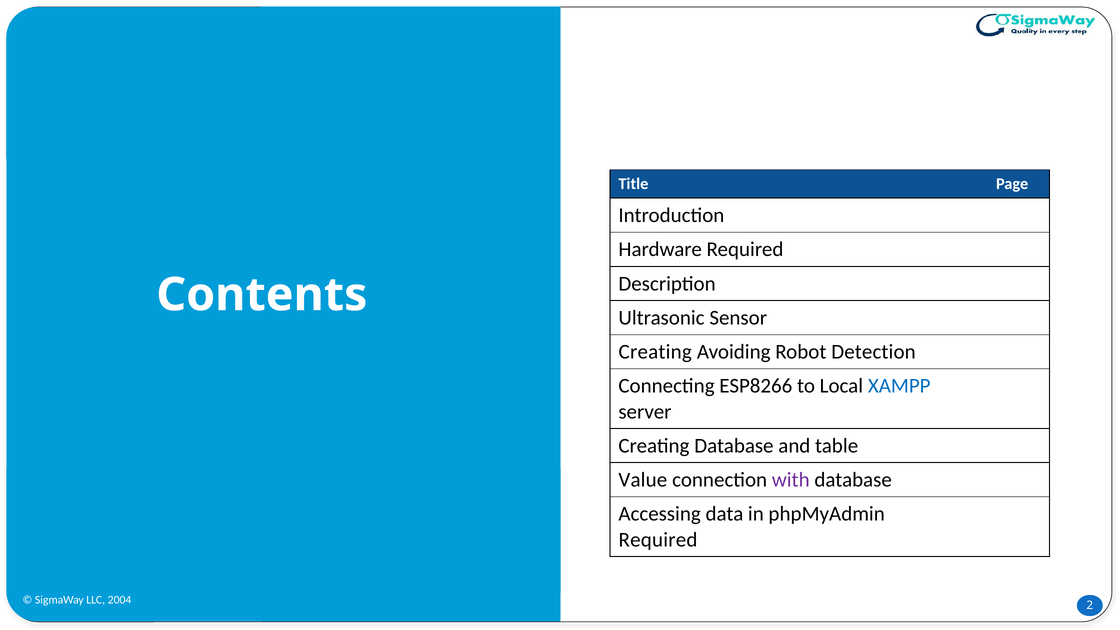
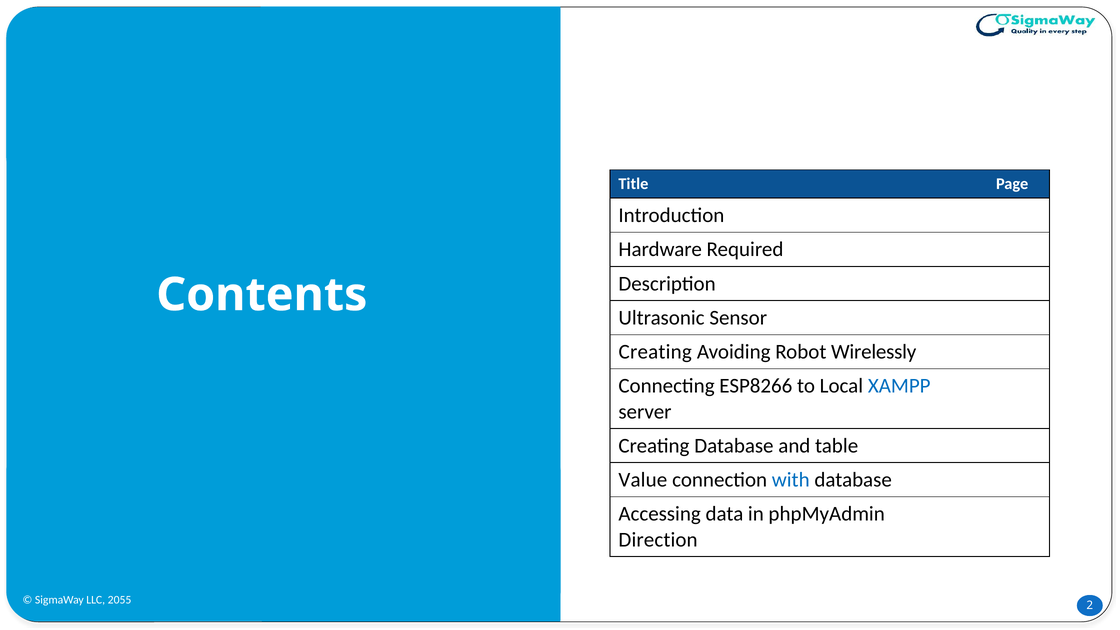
Detection: Detection -> Wirelessly (874, 352)
with colour: purple -> blue (791, 480)
Required: Required -> Direction (658, 540)
2004: 2004 -> 2055 (120, 600)
